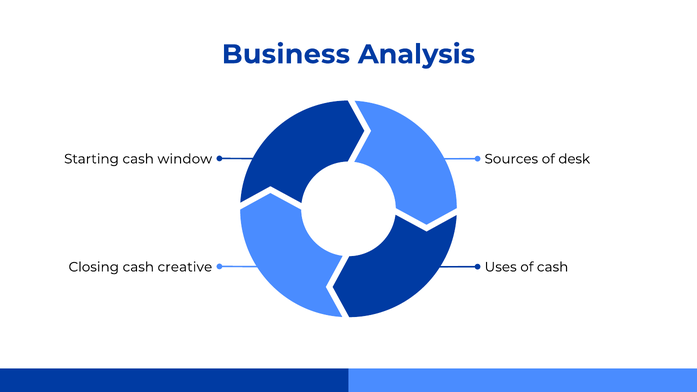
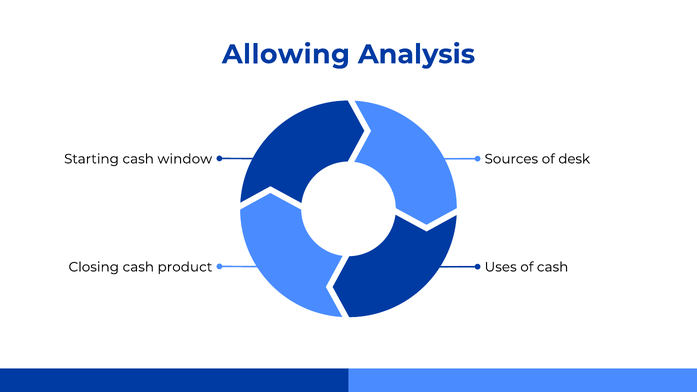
Business: Business -> Allowing (286, 54)
creative: creative -> product (185, 267)
